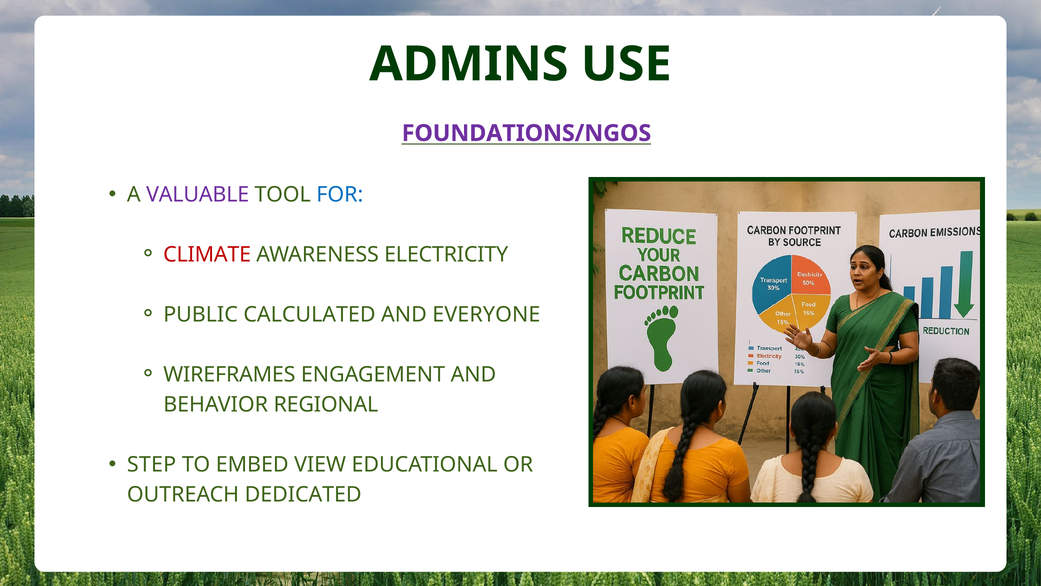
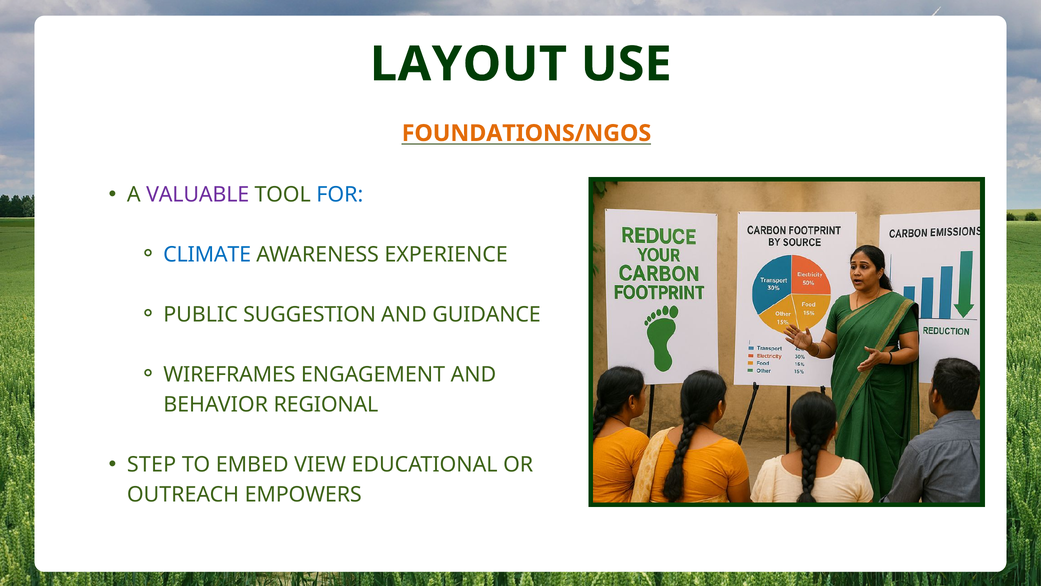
ADMINS: ADMINS -> LAYOUT (468, 64)
FOUNDATIONS/NGOS colour: purple -> orange (526, 133)
CLIMATE colour: red -> blue (207, 254)
ELECTRICITY: ELECTRICITY -> EXPERIENCE (446, 254)
CALCULATED: CALCULATED -> SUGGESTION (310, 314)
EVERYONE: EVERYONE -> GUIDANCE (487, 314)
DEDICATED: DEDICATED -> EMPOWERS (303, 494)
